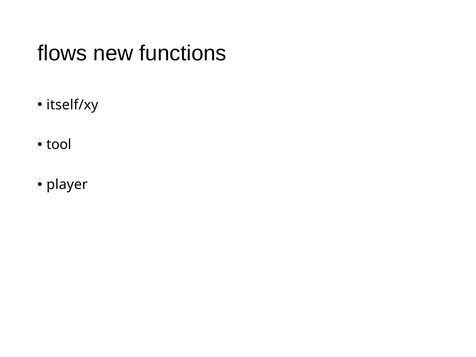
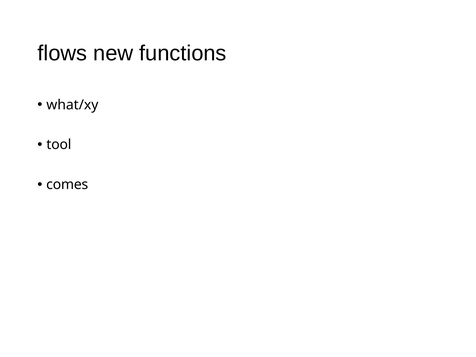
itself/xy: itself/xy -> what/xy (72, 105)
player: player -> comes (67, 185)
